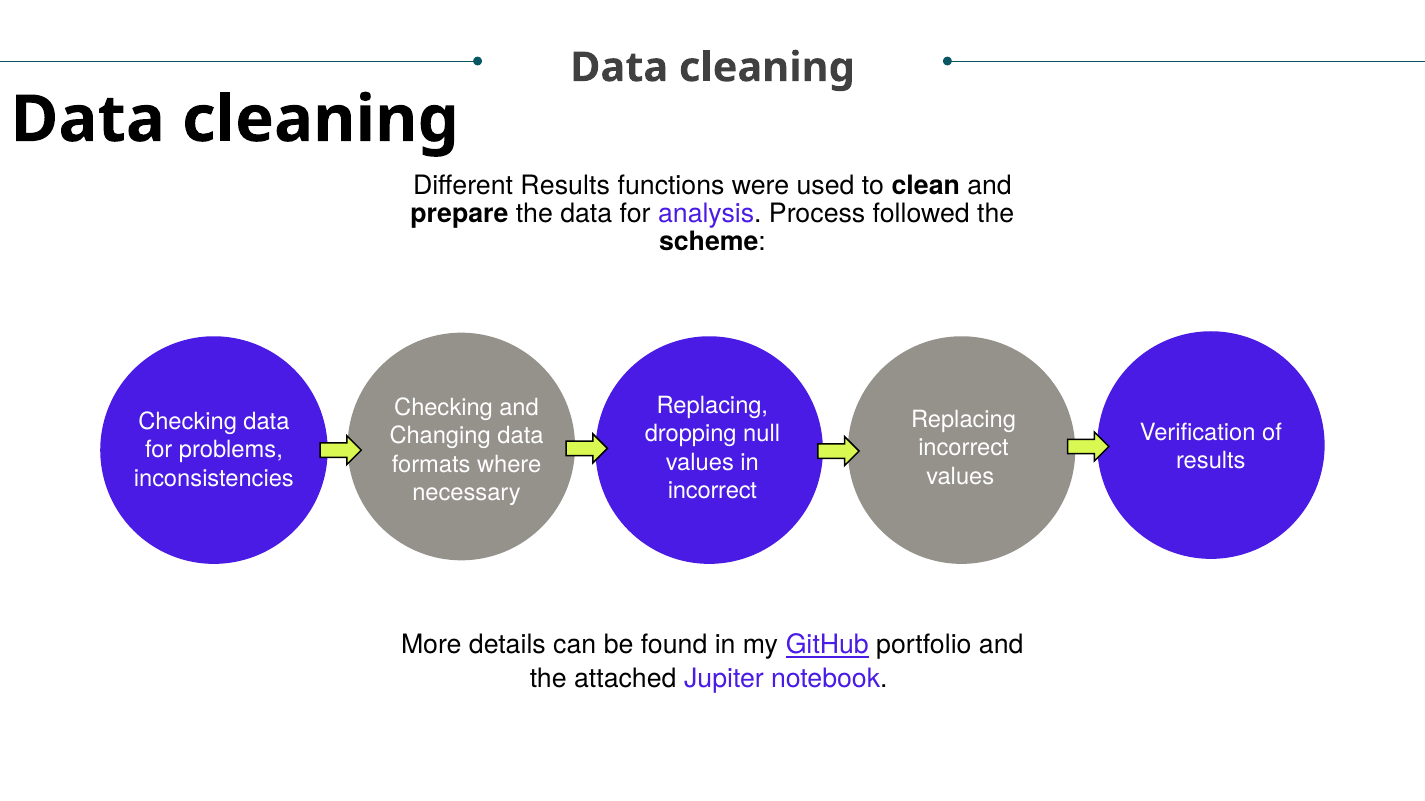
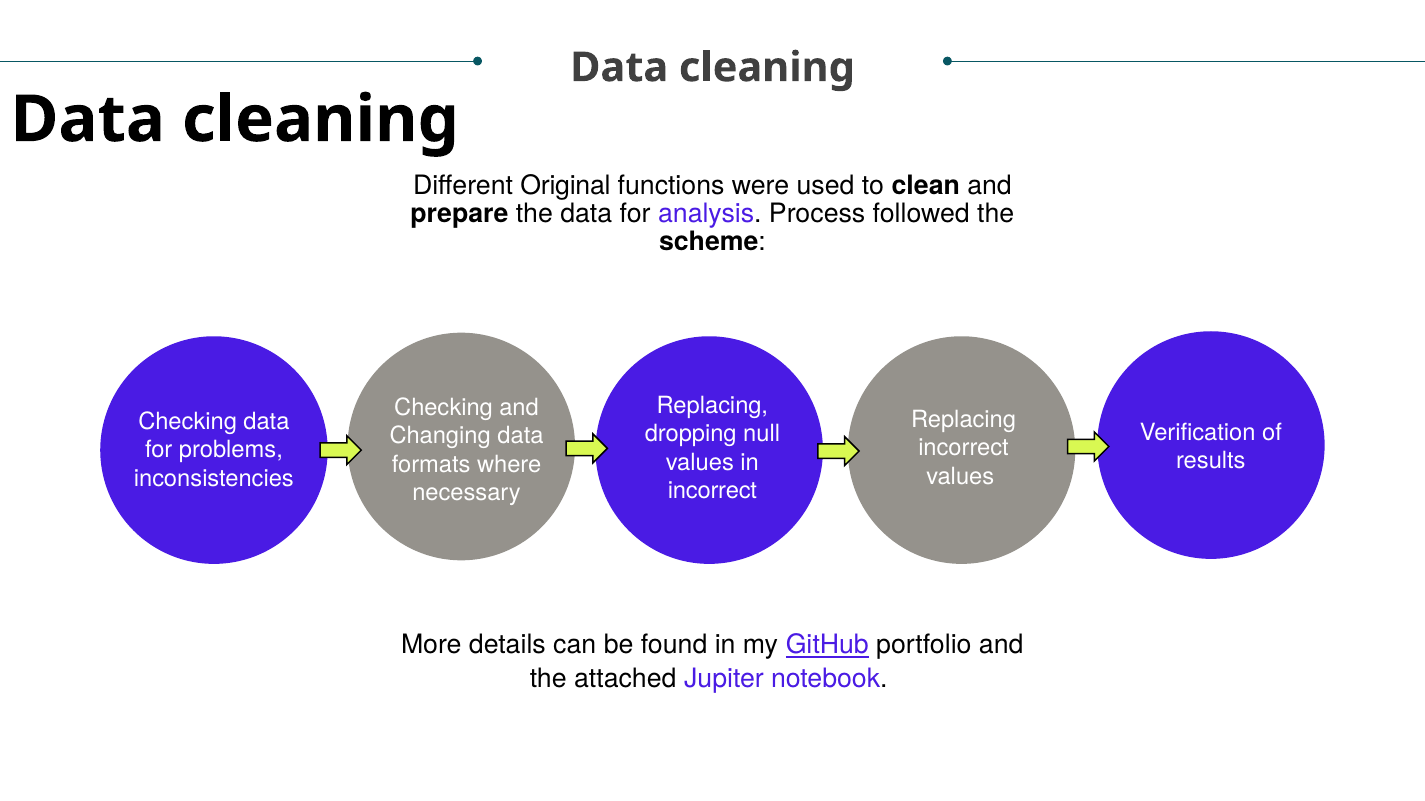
Different Results: Results -> Original (565, 186)
